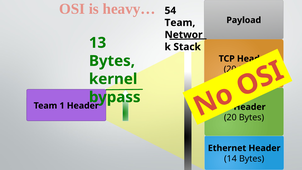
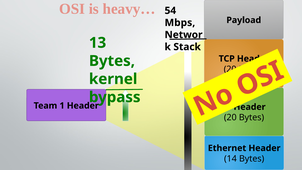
Team: Team -> Mbps (180, 23)
